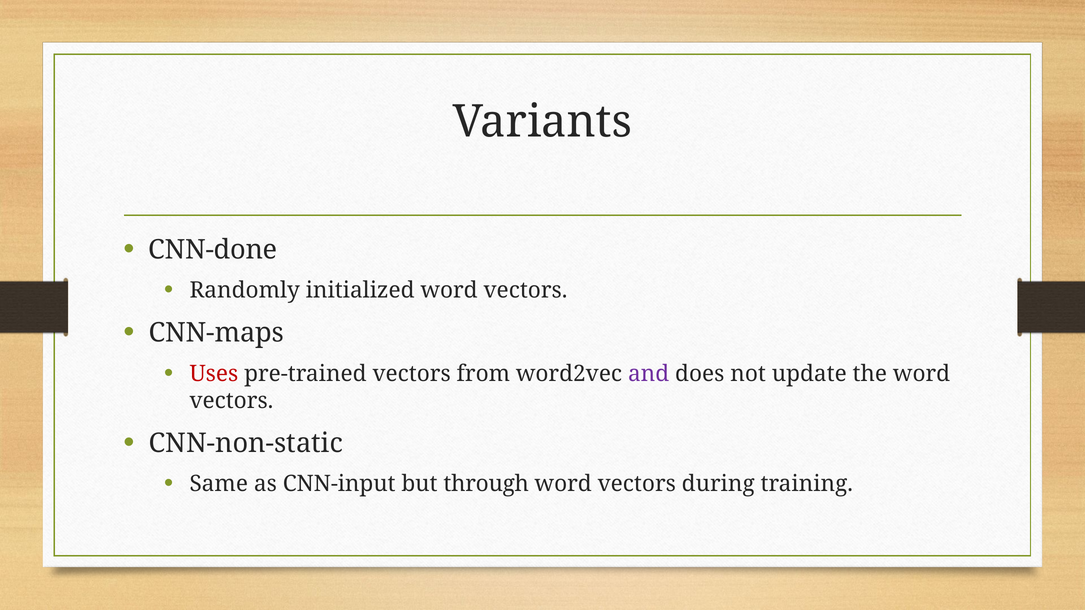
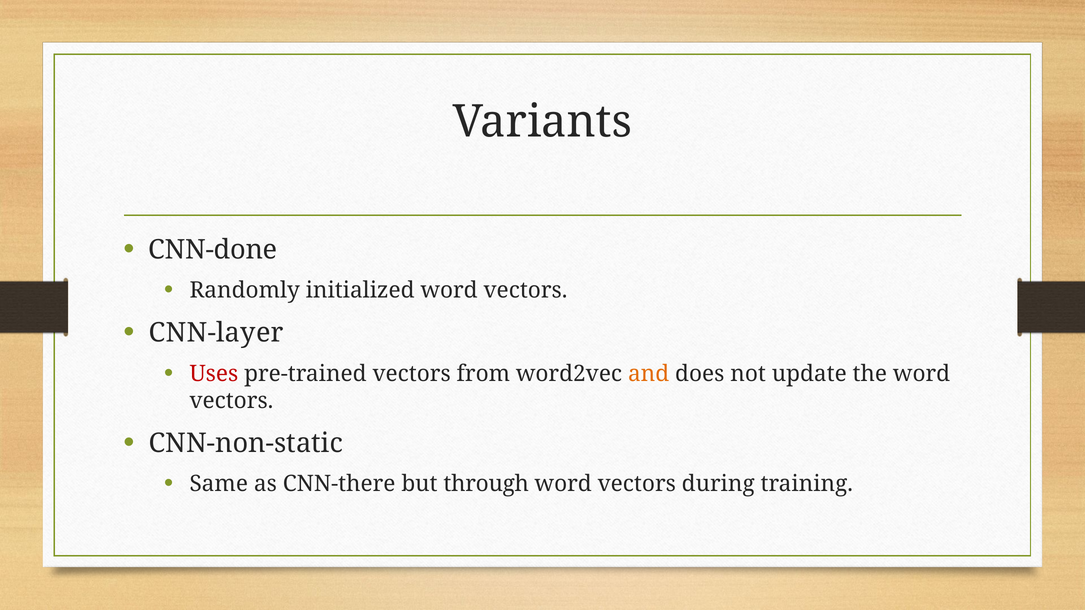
CNN-maps: CNN-maps -> CNN-layer (216, 333)
and colour: purple -> orange (649, 374)
CNN-input: CNN-input -> CNN-there (339, 484)
